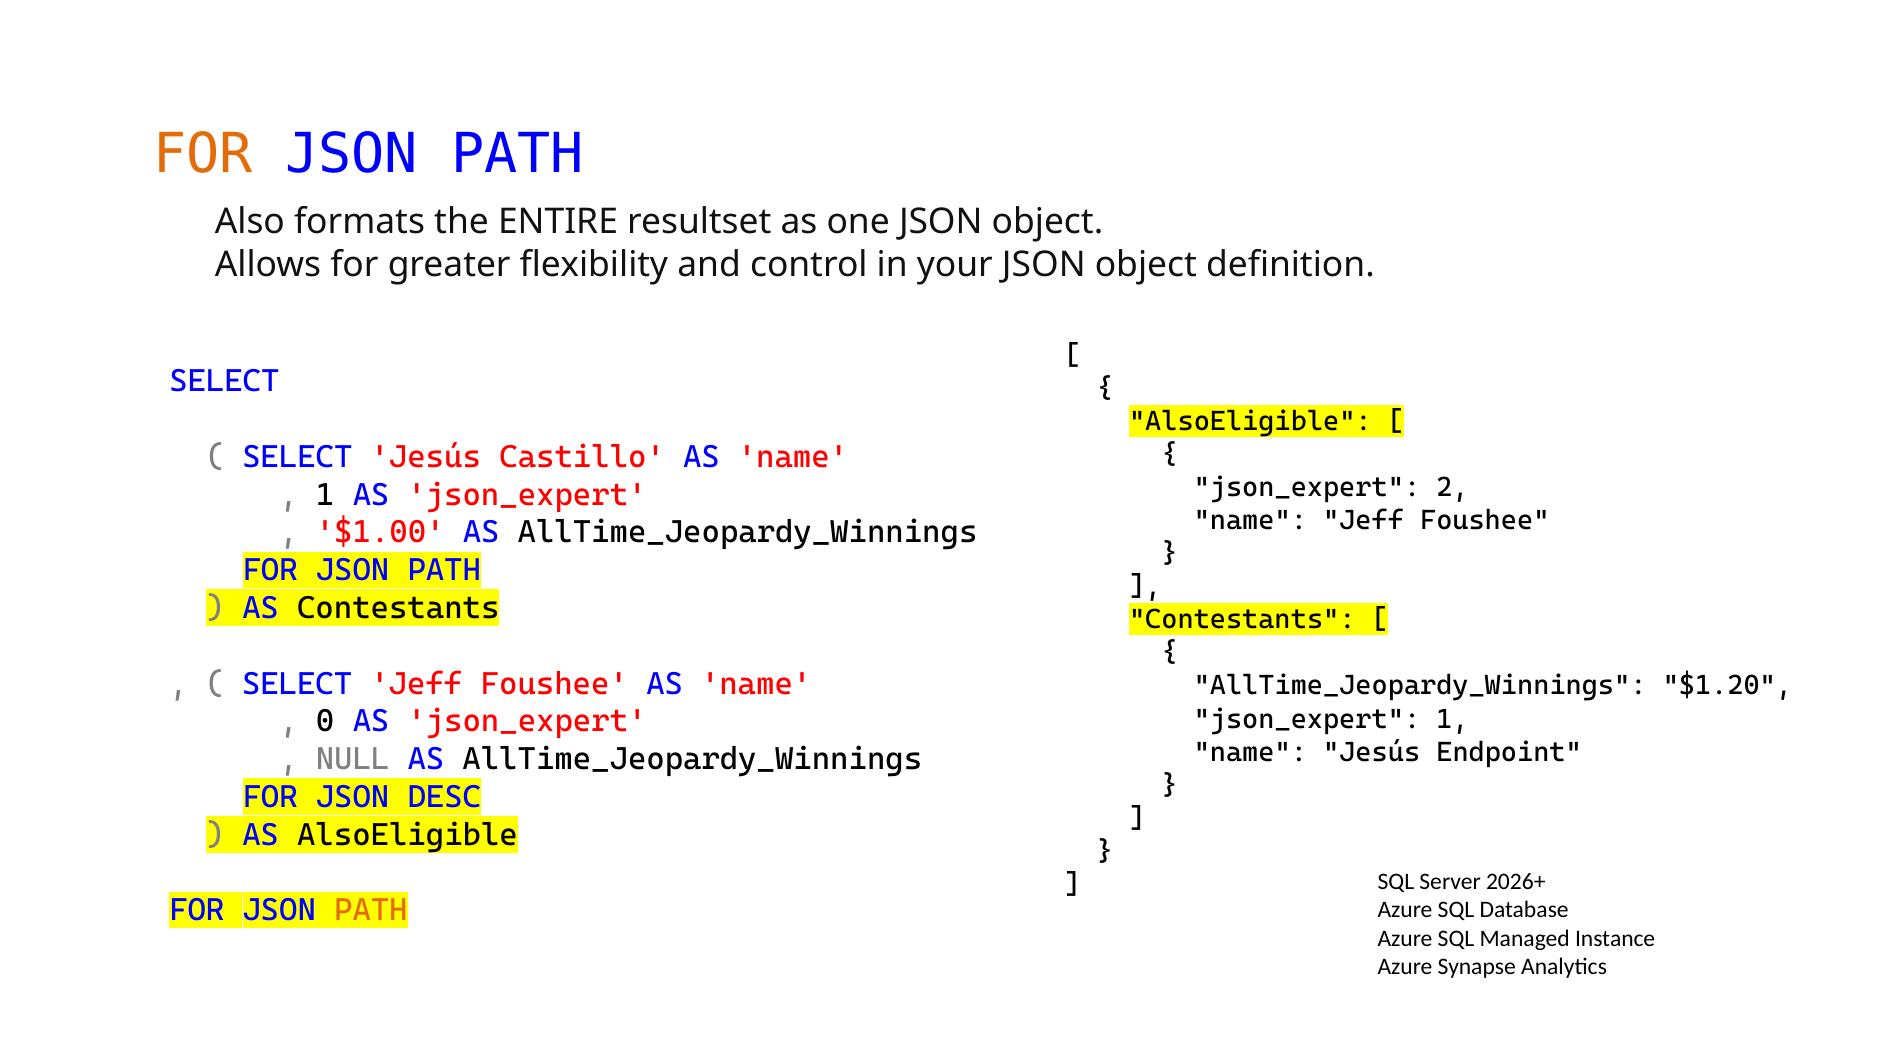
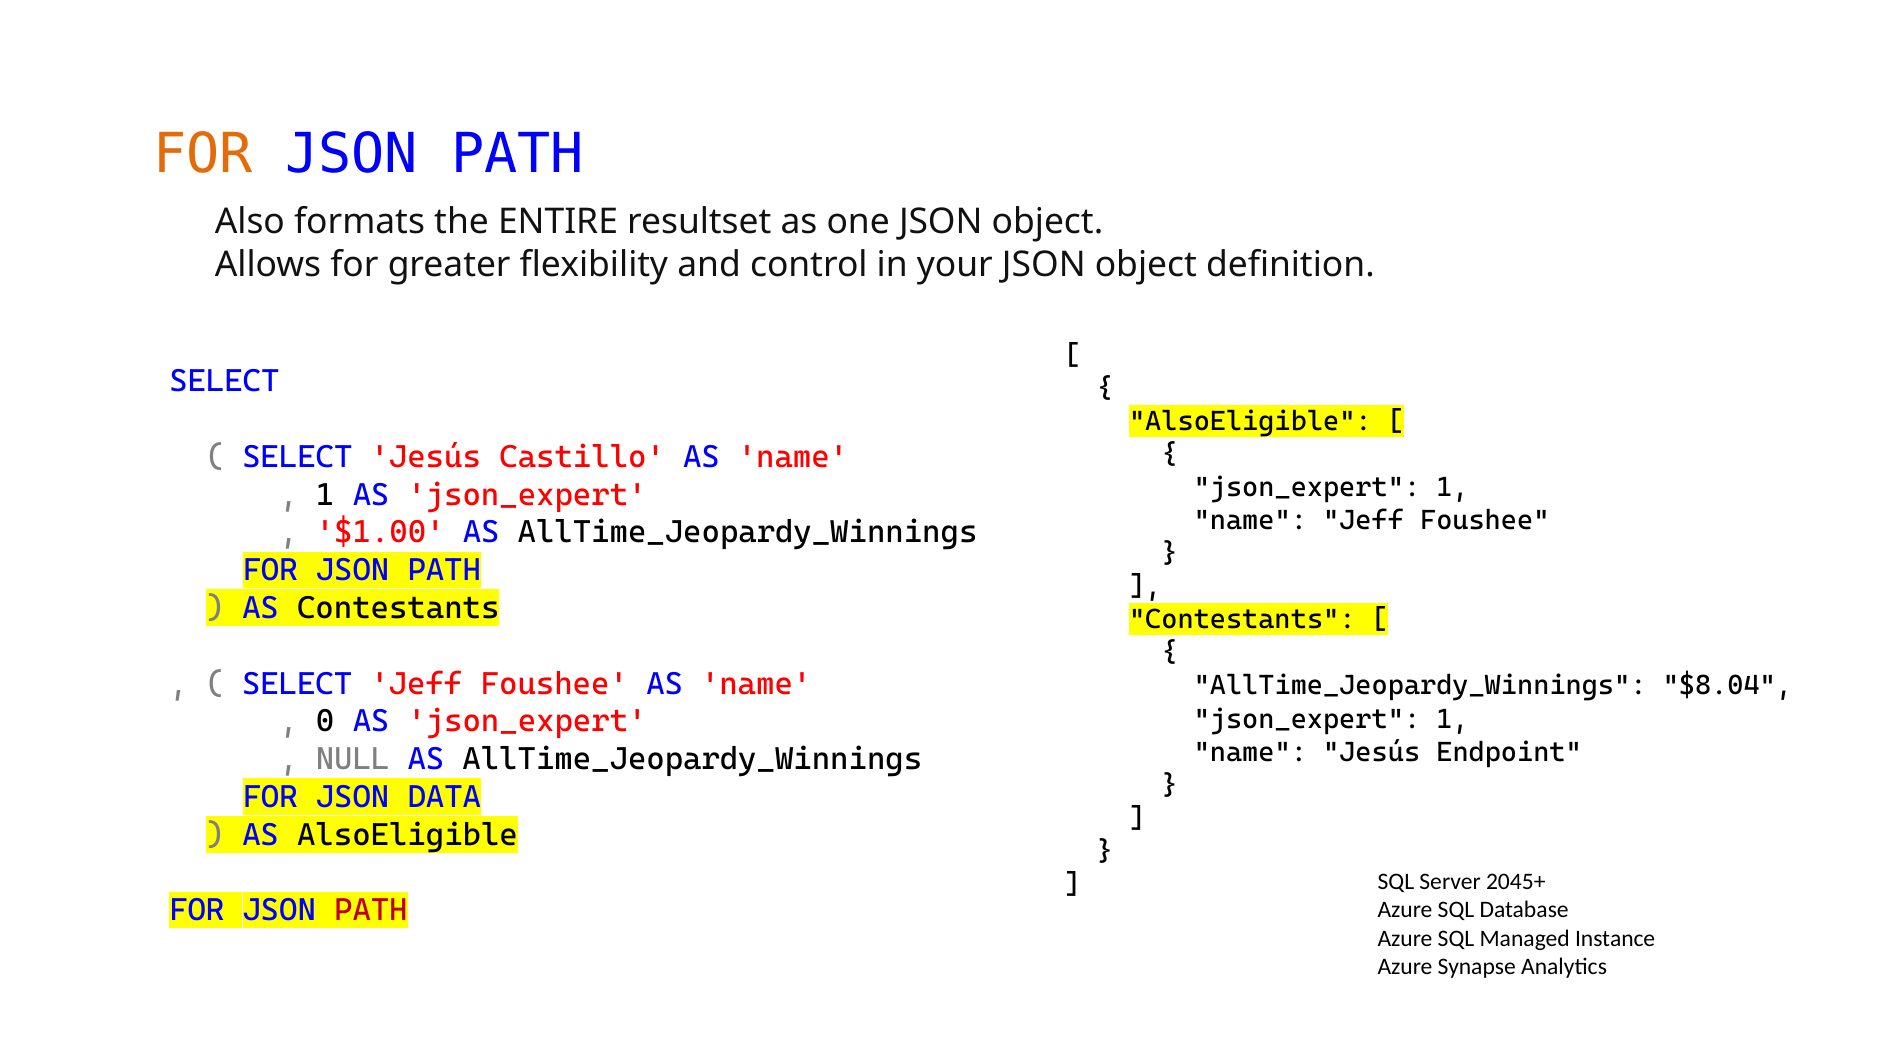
2: 2 -> 1 (1452, 487)
$1.20: $1.20 -> $8.04 (1727, 686)
DESC: DESC -> DATA (444, 797)
2026+: 2026+ -> 2045+ (1516, 881)
PATH colour: orange -> red (371, 910)
